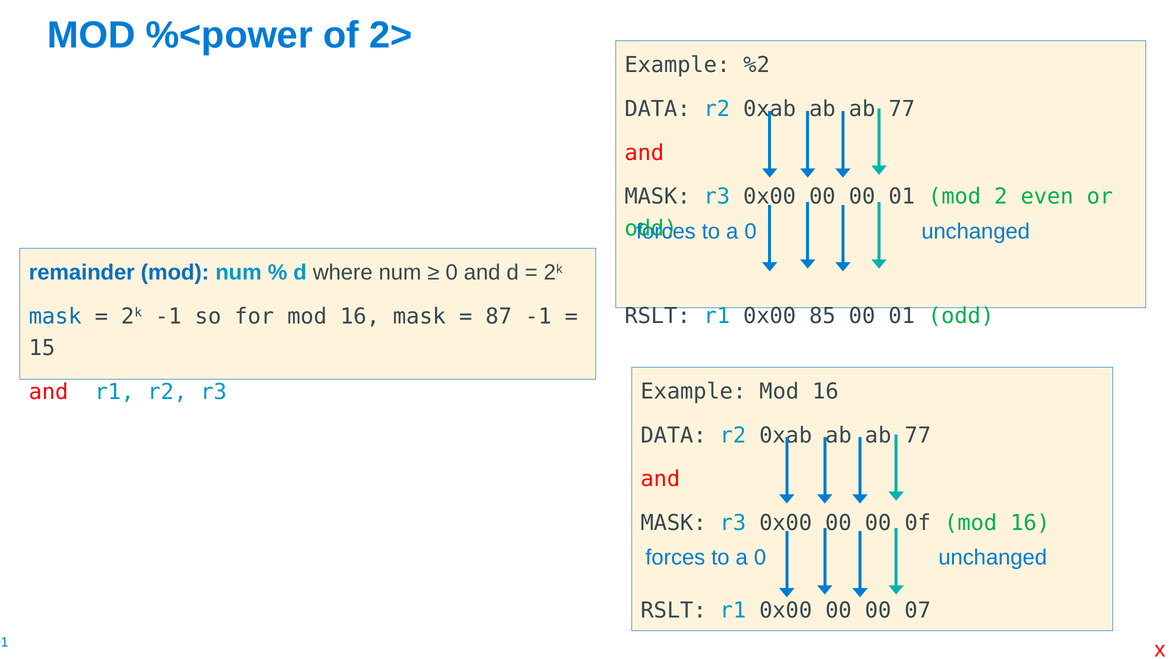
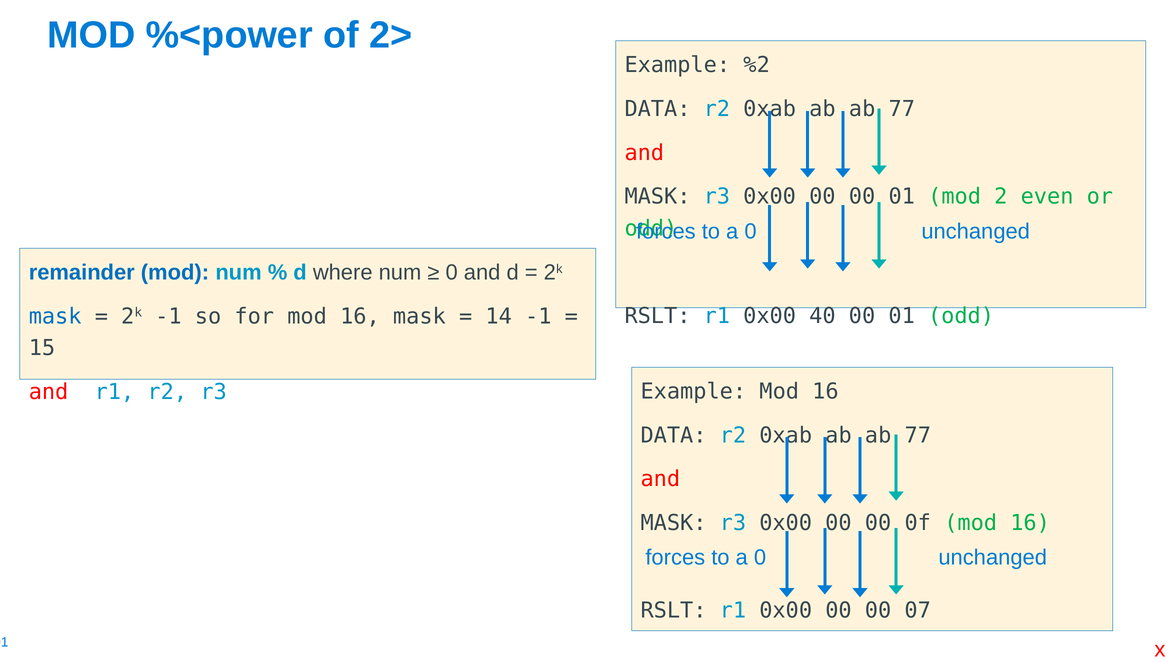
85: 85 -> 40 (822, 316)
87: 87 -> 14 (499, 316)
